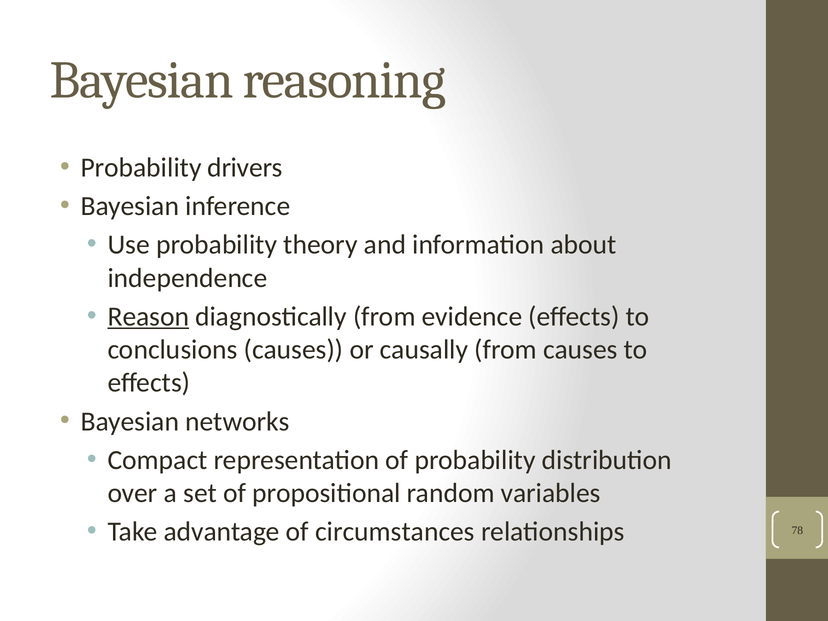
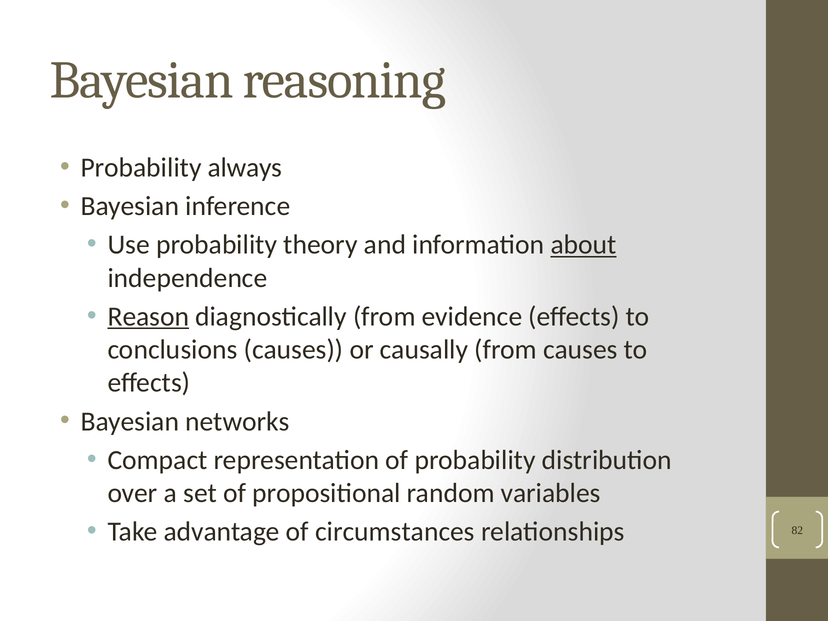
drivers: drivers -> always (245, 168)
about underline: none -> present (583, 245)
78: 78 -> 82 (797, 530)
